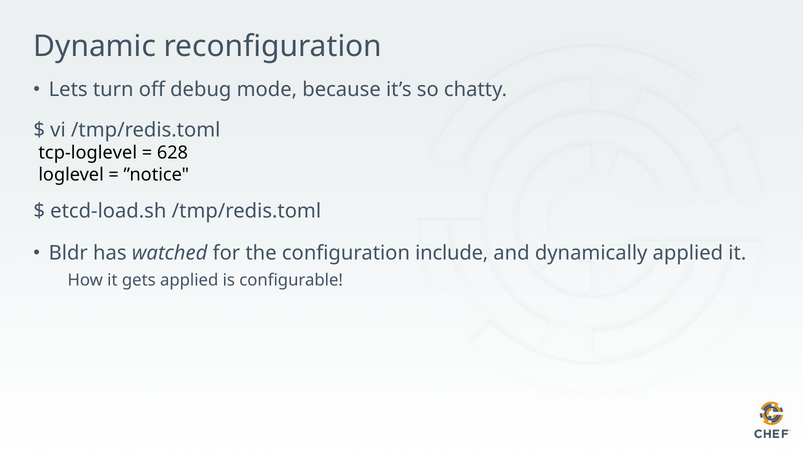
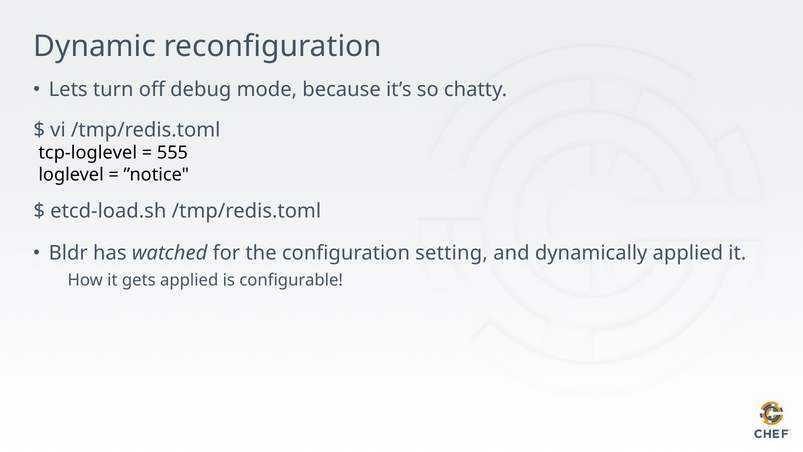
628: 628 -> 555 (172, 153)
include: include -> setting (452, 253)
